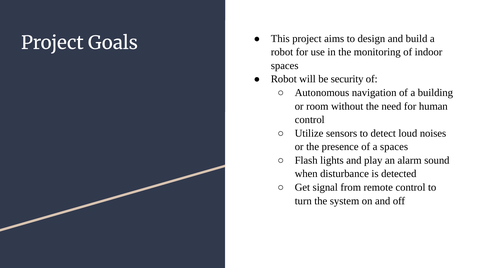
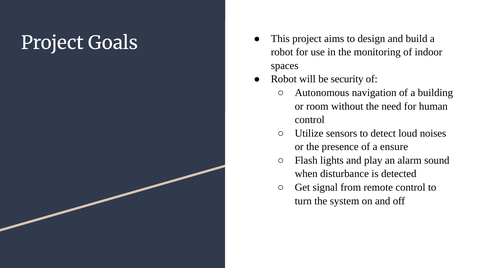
a spaces: spaces -> ensure (394, 147)
